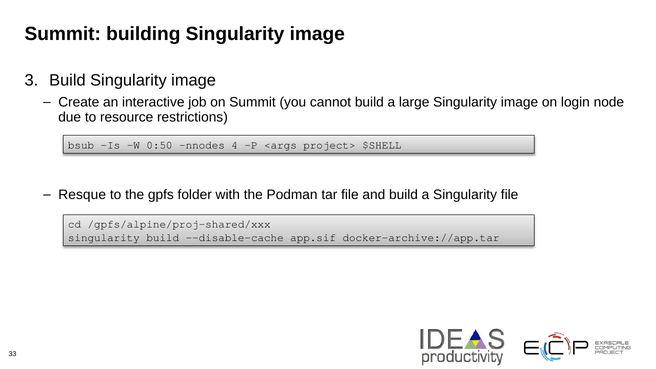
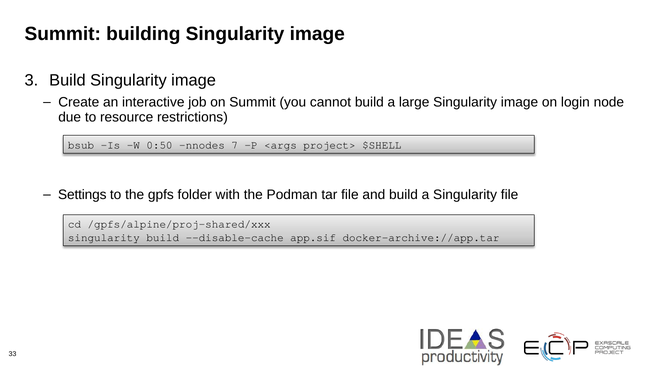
4: 4 -> 7 (235, 145)
Resque: Resque -> Settings (82, 195)
